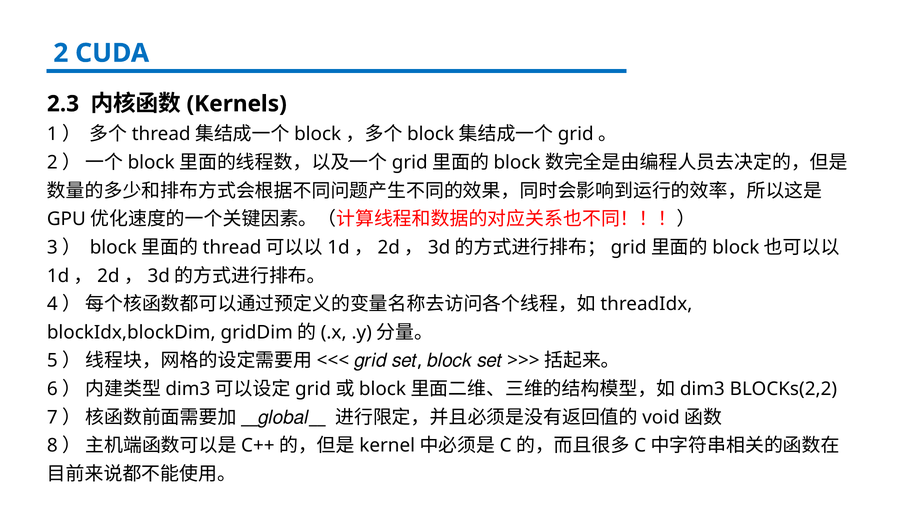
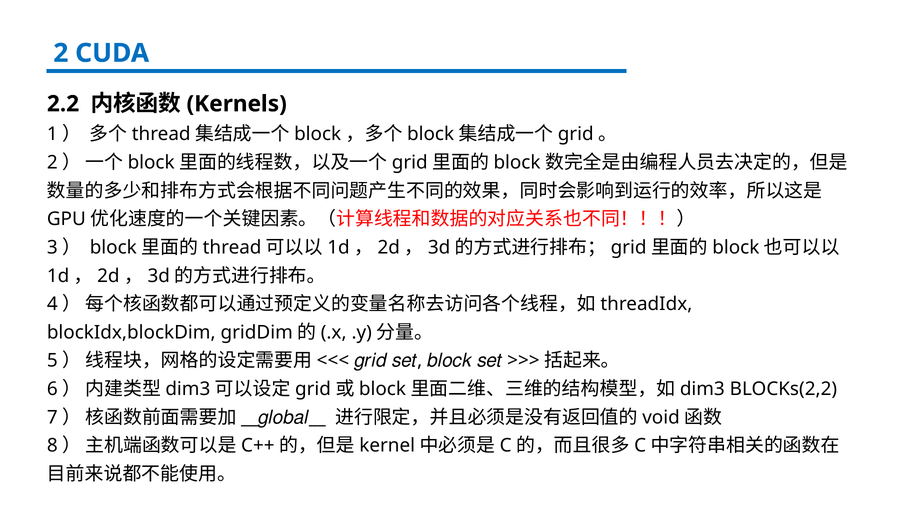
2.3: 2.3 -> 2.2 (63, 104)
